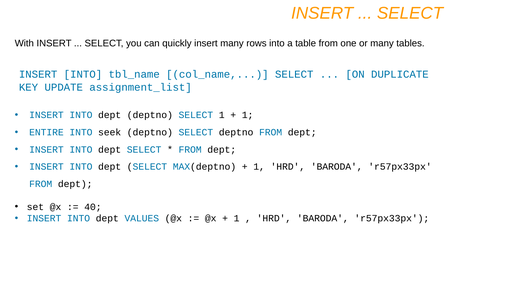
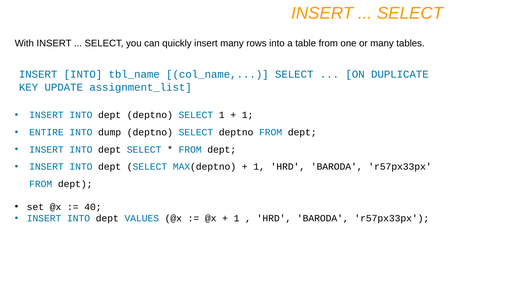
seek: seek -> dump (110, 133)
